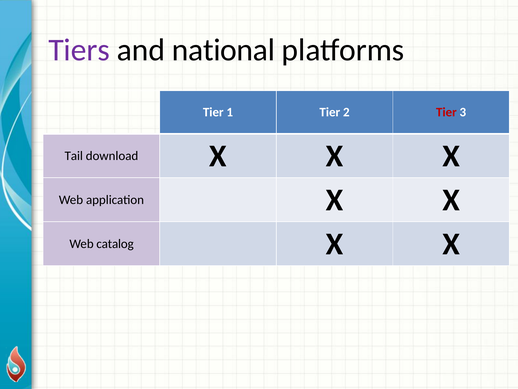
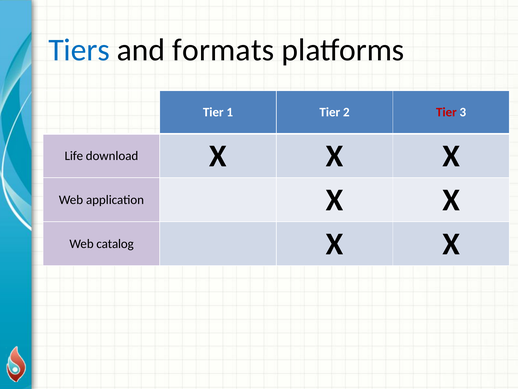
Tiers colour: purple -> blue (79, 50)
national: national -> formats (223, 50)
Tail: Tail -> Life (74, 156)
